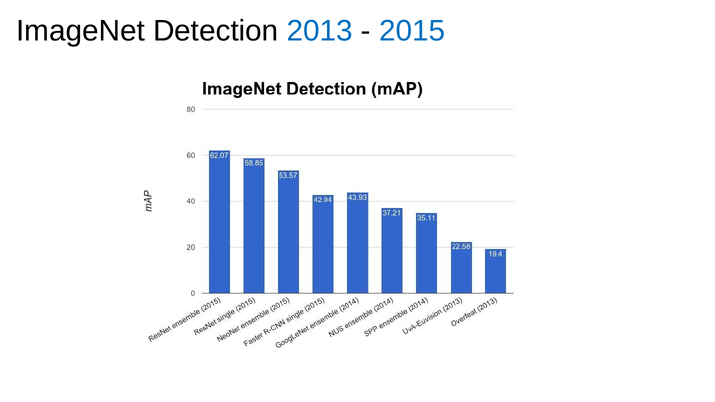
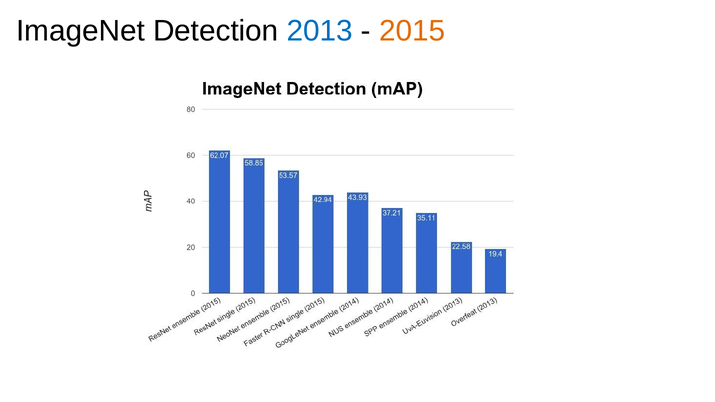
2015 colour: blue -> orange (412, 31)
